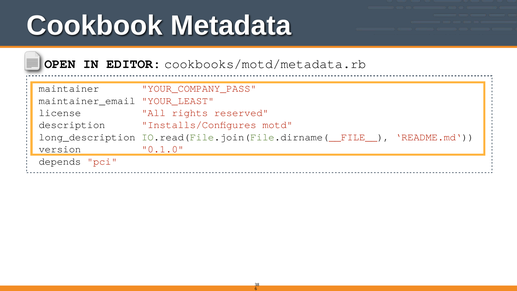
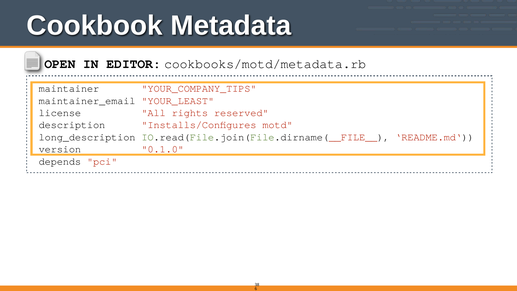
YOUR_COMPANY_PASS: YOUR_COMPANY_PASS -> YOUR_COMPANY_TIPS (199, 89)
